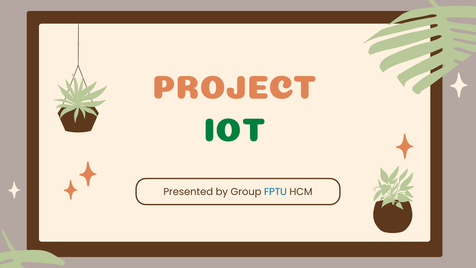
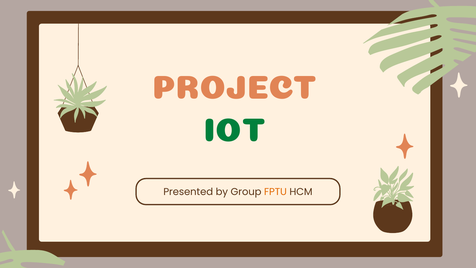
FPTU colour: blue -> orange (275, 192)
